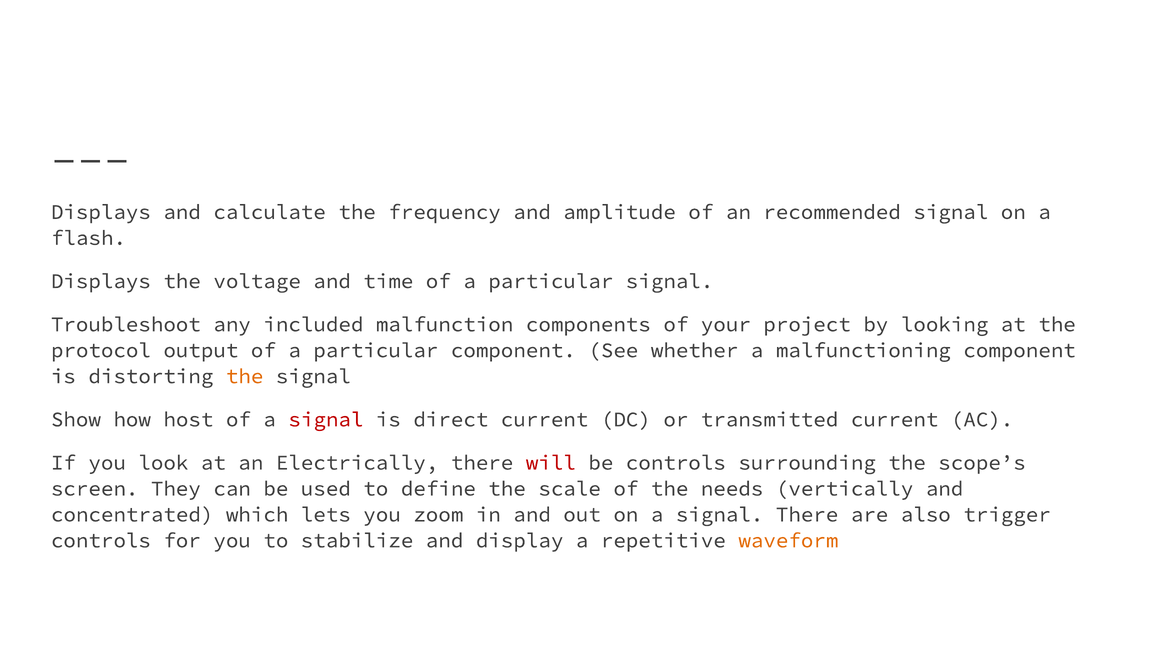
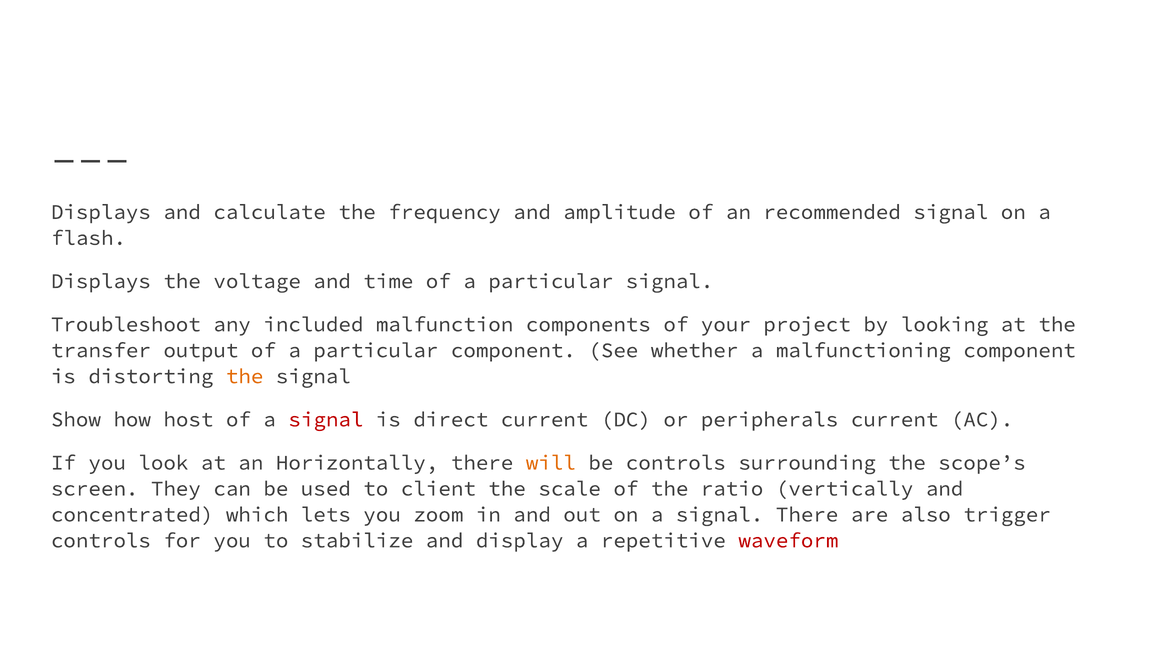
protocol: protocol -> transfer (101, 350)
transmitted: transmitted -> peripherals (770, 420)
Electrically: Electrically -> Horizontally (357, 463)
will colour: red -> orange (551, 463)
define: define -> client (438, 489)
needs: needs -> ratio (732, 489)
waveform colour: orange -> red (788, 541)
